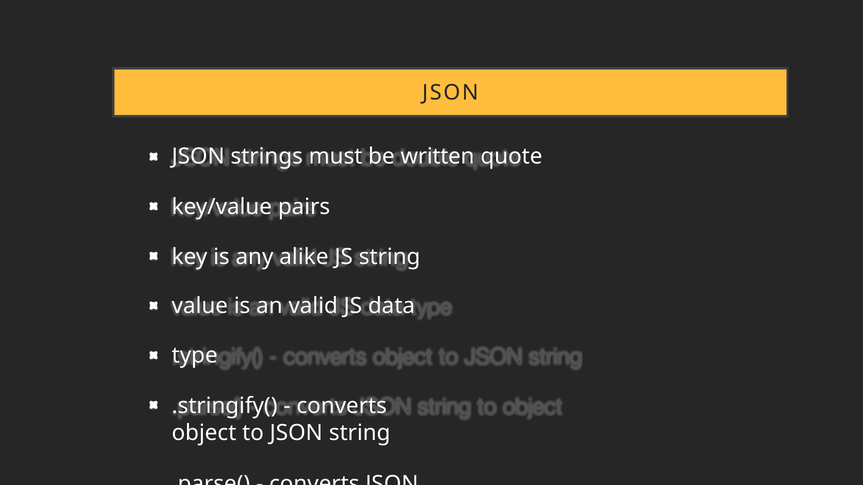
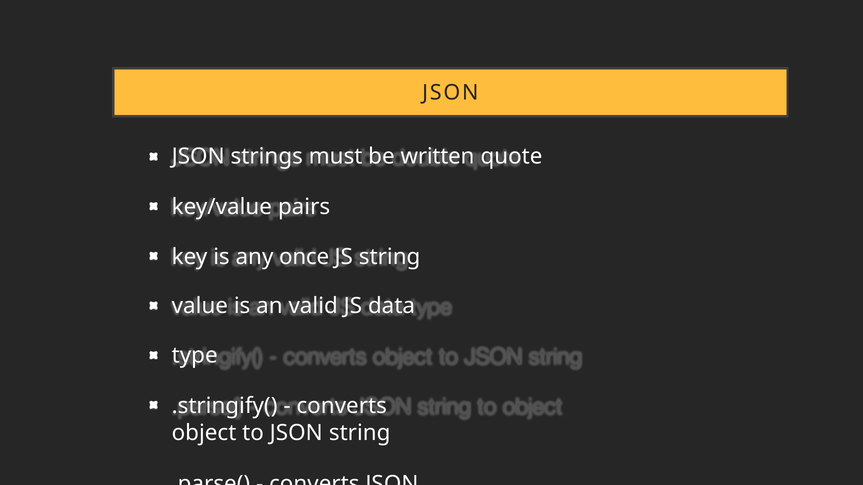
alike: alike -> once (304, 257)
